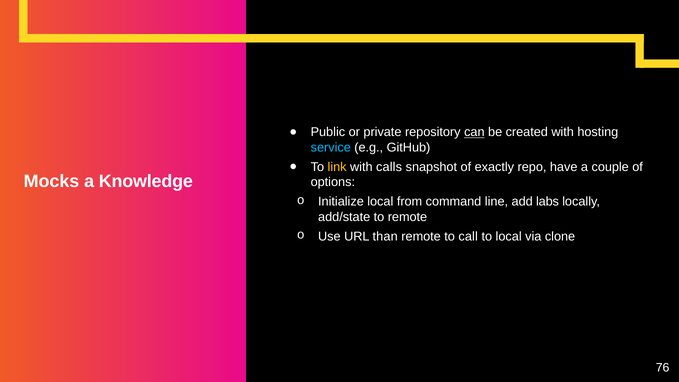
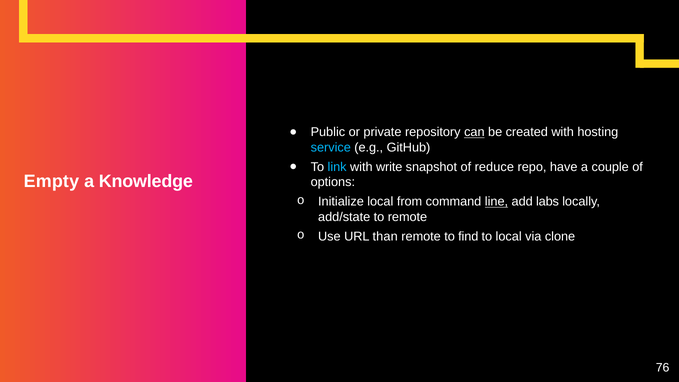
link colour: yellow -> light blue (337, 167)
calls: calls -> write (389, 167)
exactly: exactly -> reduce (494, 167)
Mocks: Mocks -> Empty (51, 181)
line underline: none -> present (496, 202)
call: call -> find (468, 236)
